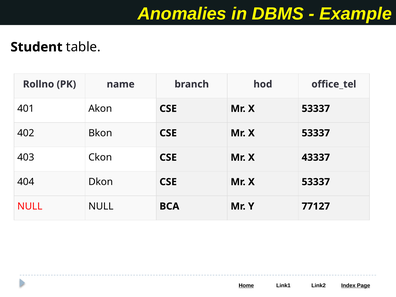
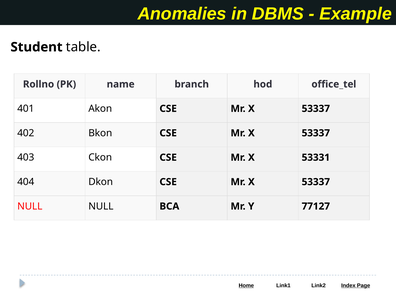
43337: 43337 -> 53331 (316, 157)
